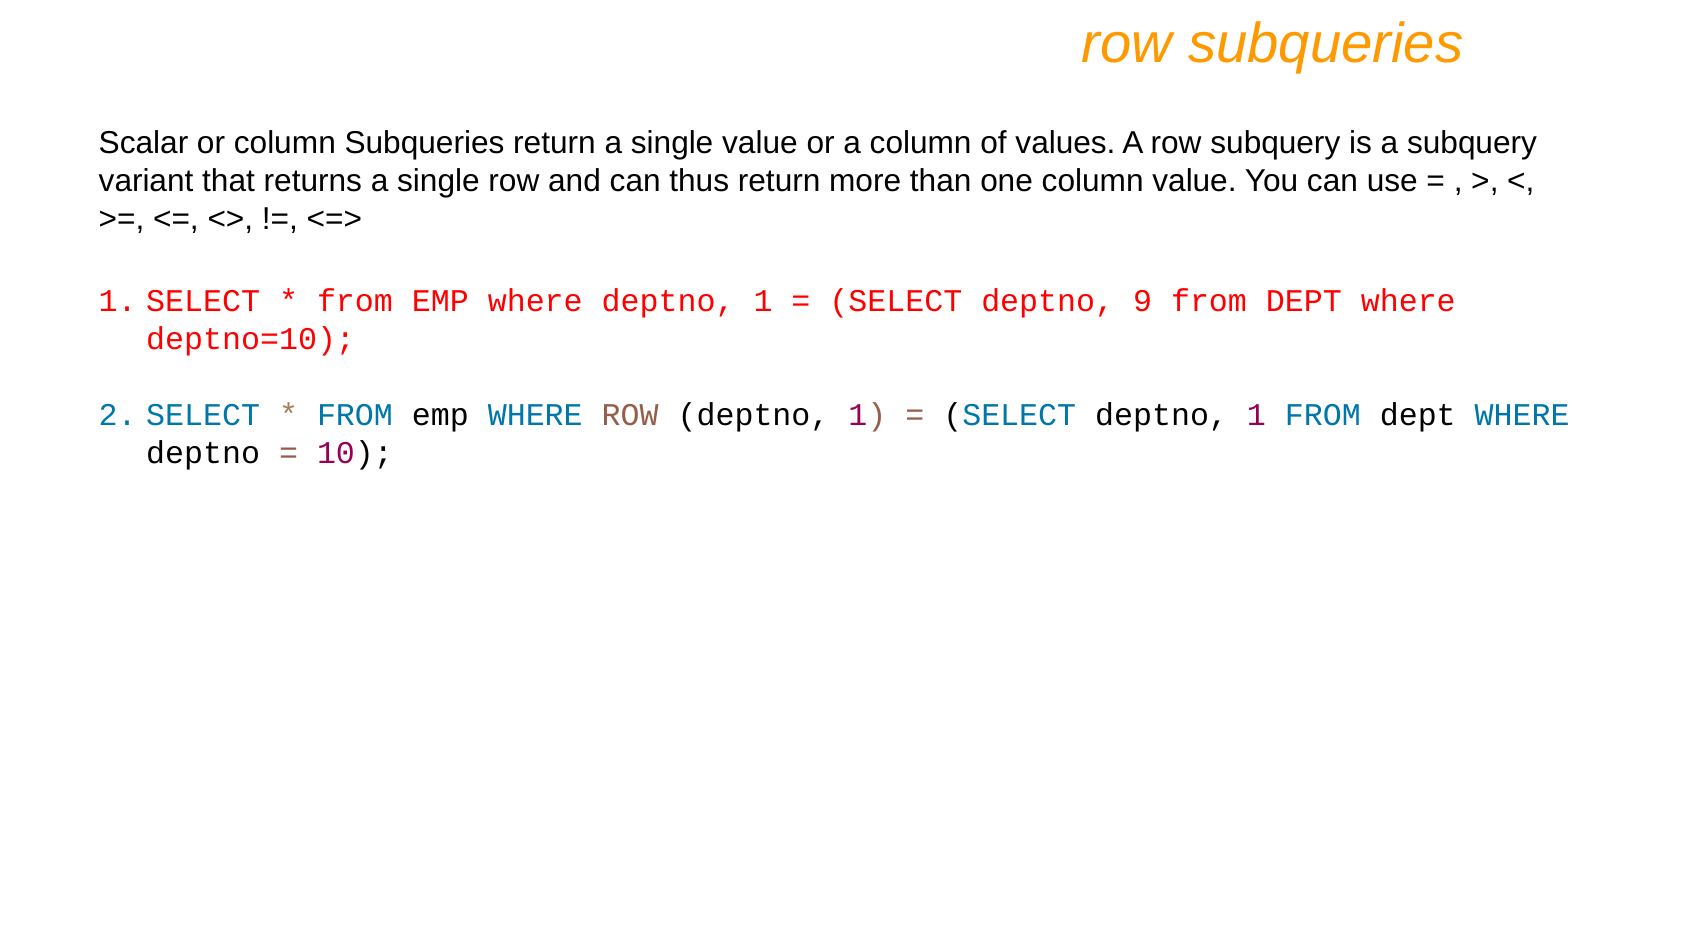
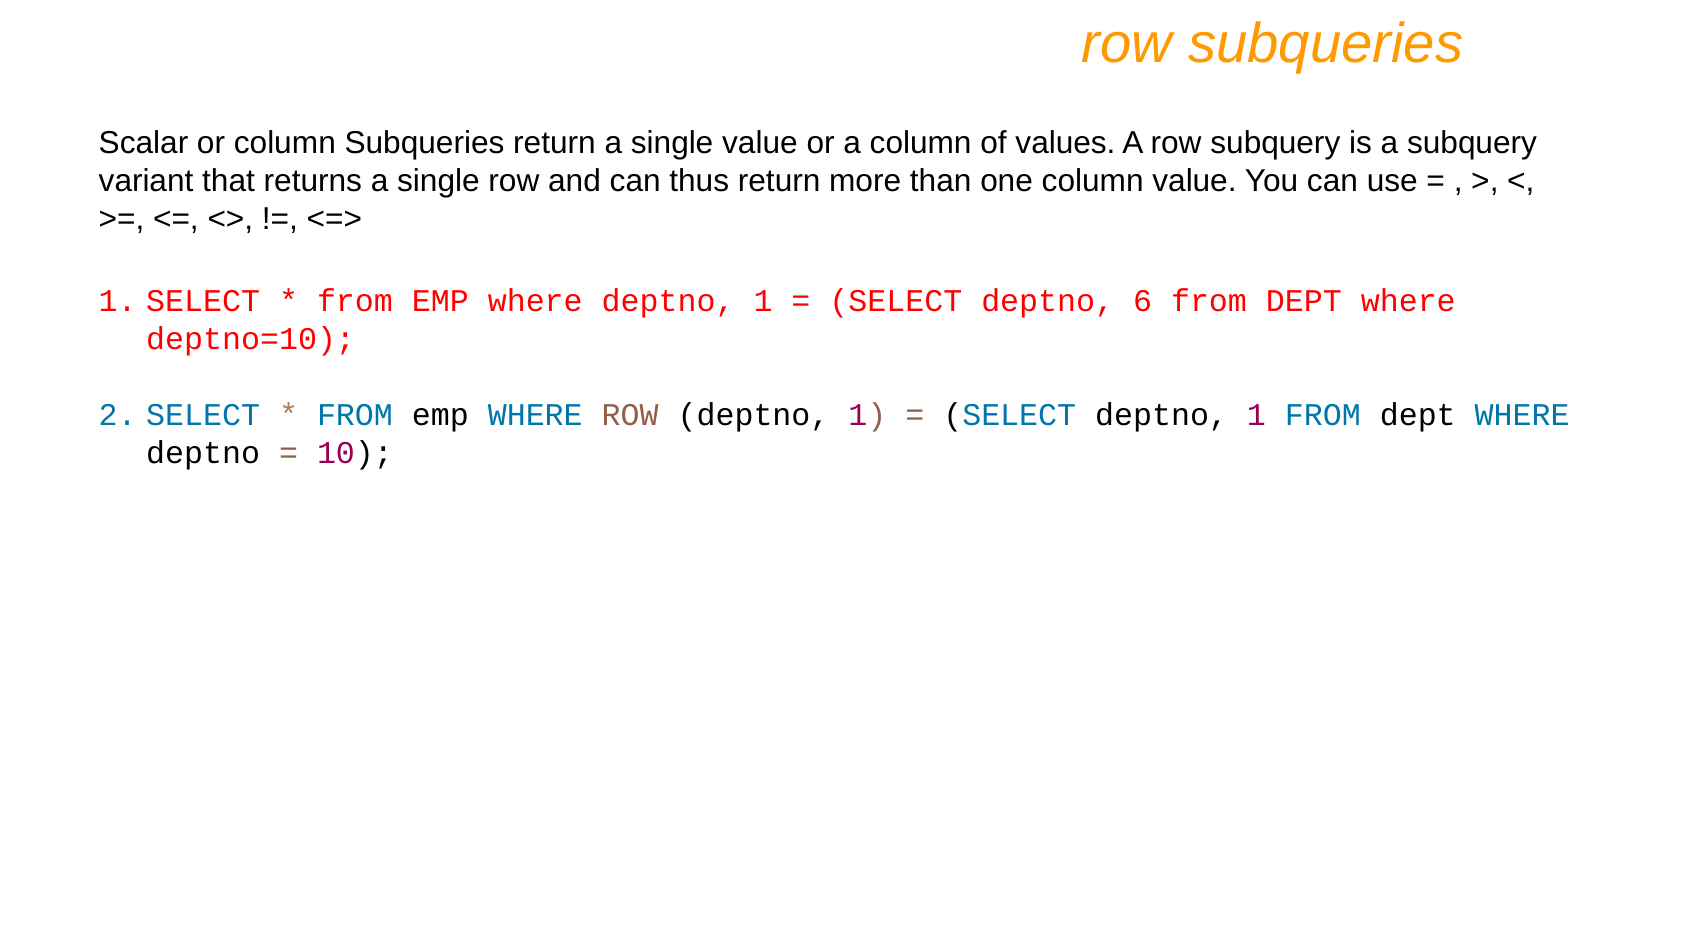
9: 9 -> 6 (1143, 301)
